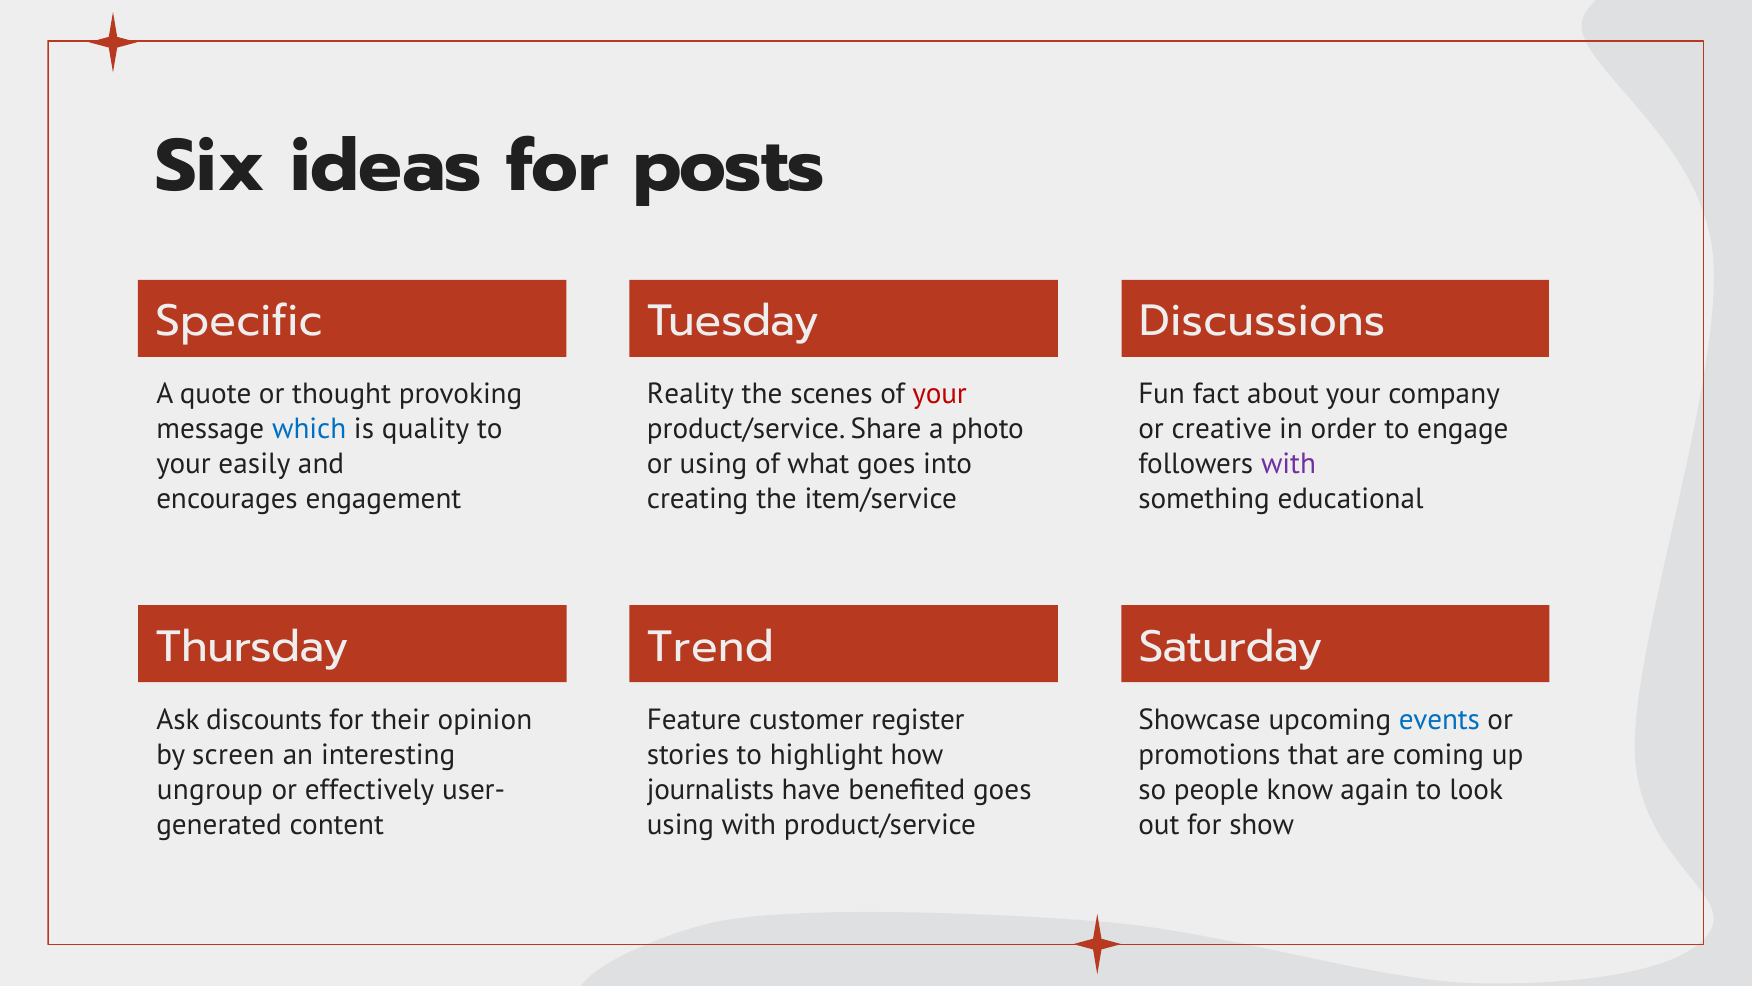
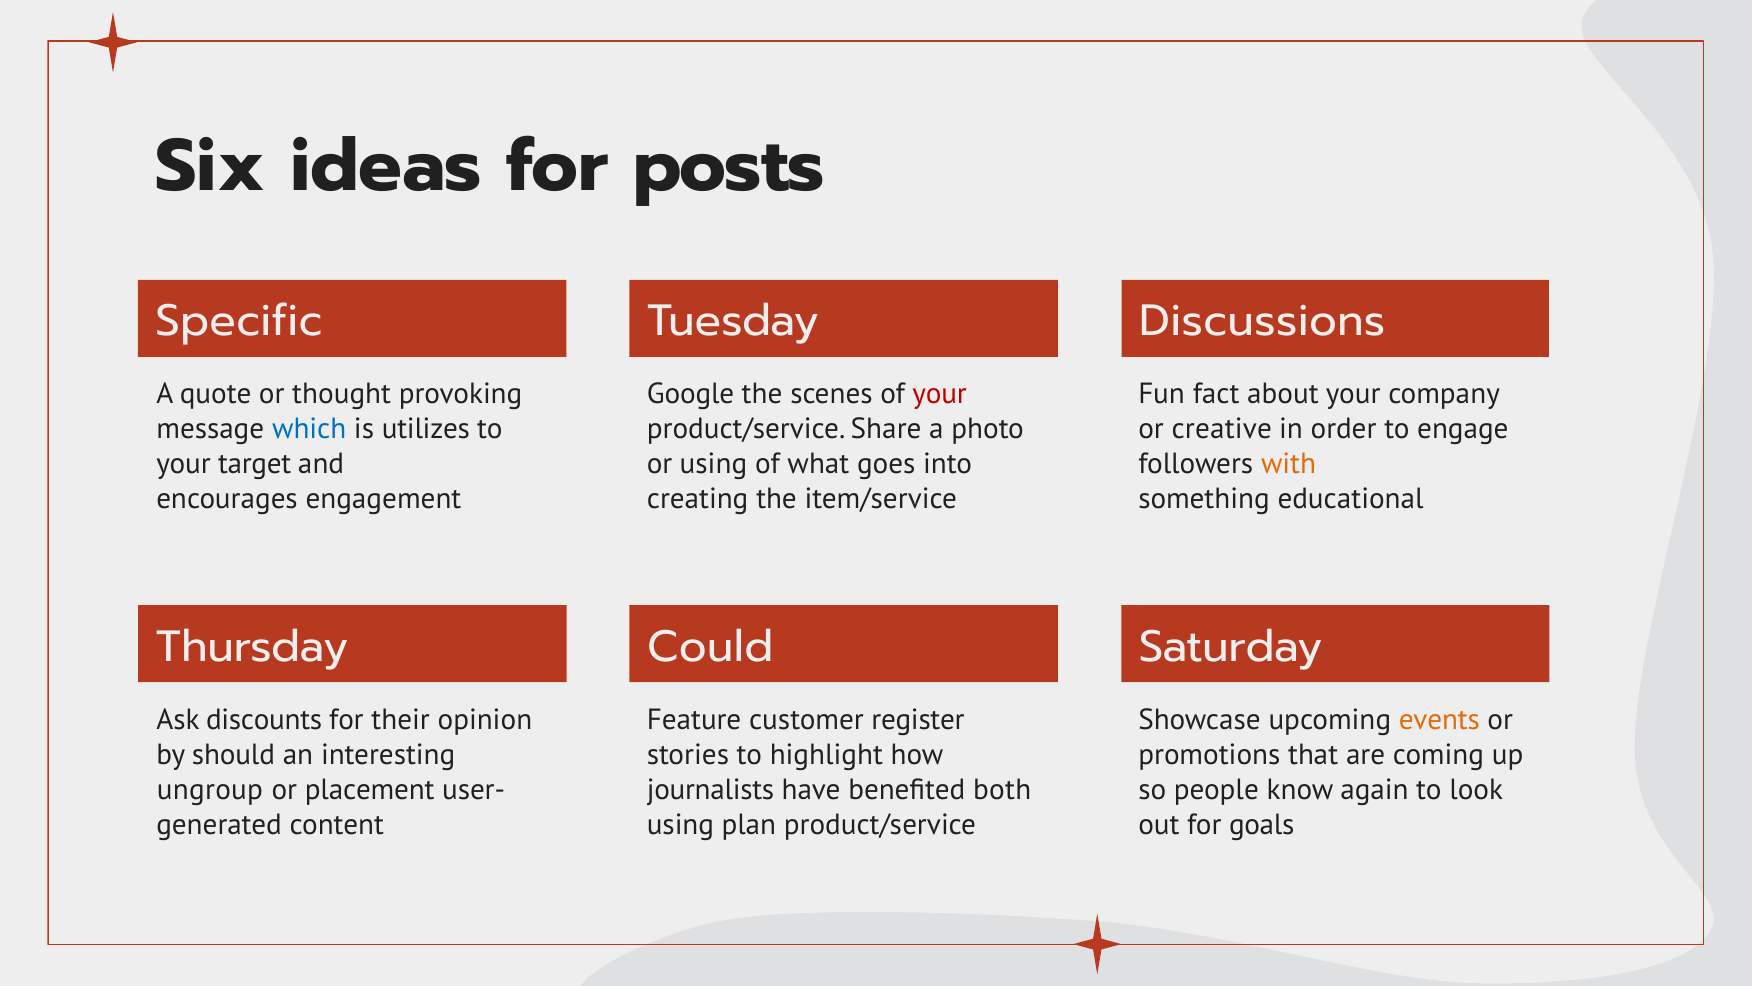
Reality: Reality -> Google (691, 393)
quality: quality -> utilizes (426, 428)
easily: easily -> target (255, 463)
with colour: purple -> orange (1289, 463)
Trend: Trend -> Could (710, 646)
events colour: blue -> orange (1439, 719)
screen: screen -> should (233, 754)
effectively: effectively -> placement (370, 789)
benefited goes: goes -> both (1002, 789)
using with: with -> plan (749, 824)
show: show -> goals (1262, 824)
